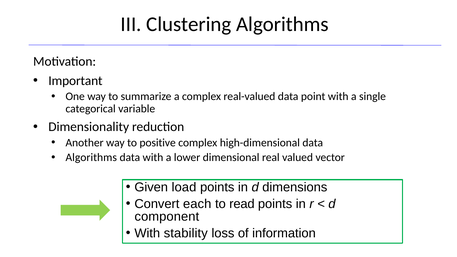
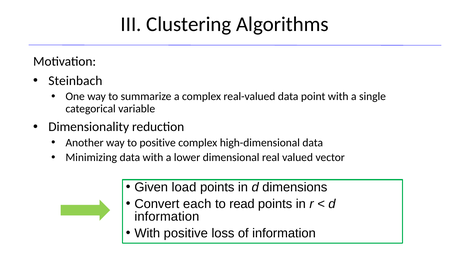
Important: Important -> Steinbach (75, 81)
Algorithms: Algorithms -> Minimizing (91, 157)
component: component -> information (167, 217)
With stability: stability -> positive (186, 233)
